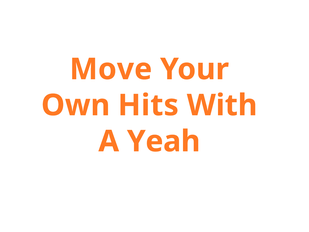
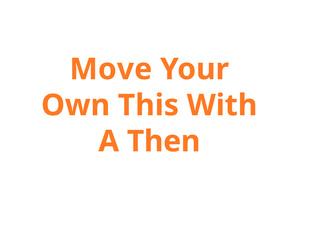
Hits: Hits -> This (148, 105)
Yeah: Yeah -> Then (164, 141)
